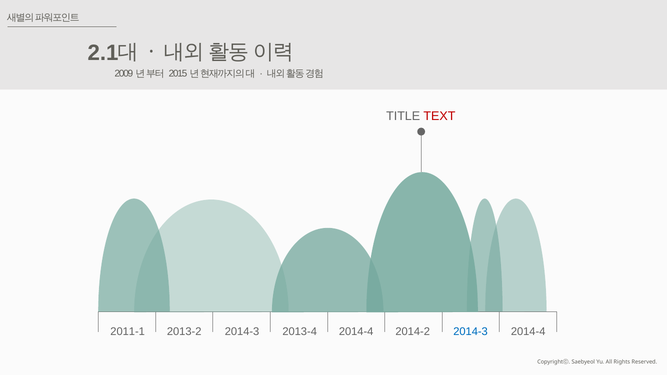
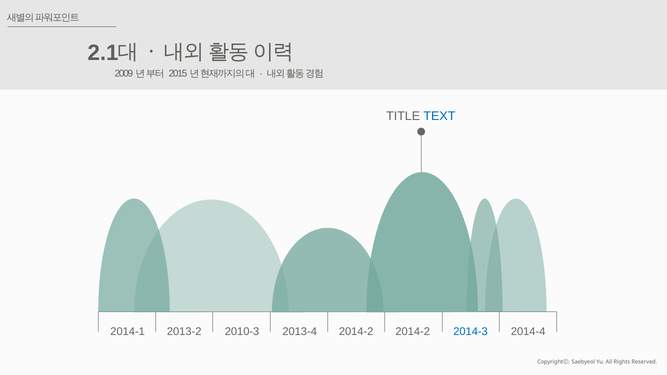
TEXT colour: red -> blue (439, 116)
2011-1: 2011-1 -> 2014-1 (128, 332)
2013-2 2014-3: 2014-3 -> 2010-3 (242, 332)
2013-4 2014-4: 2014-4 -> 2014-2 (356, 332)
